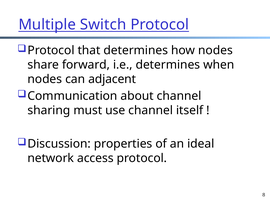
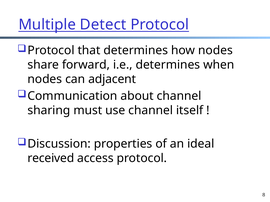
Switch: Switch -> Detect (103, 25)
network: network -> received (51, 159)
